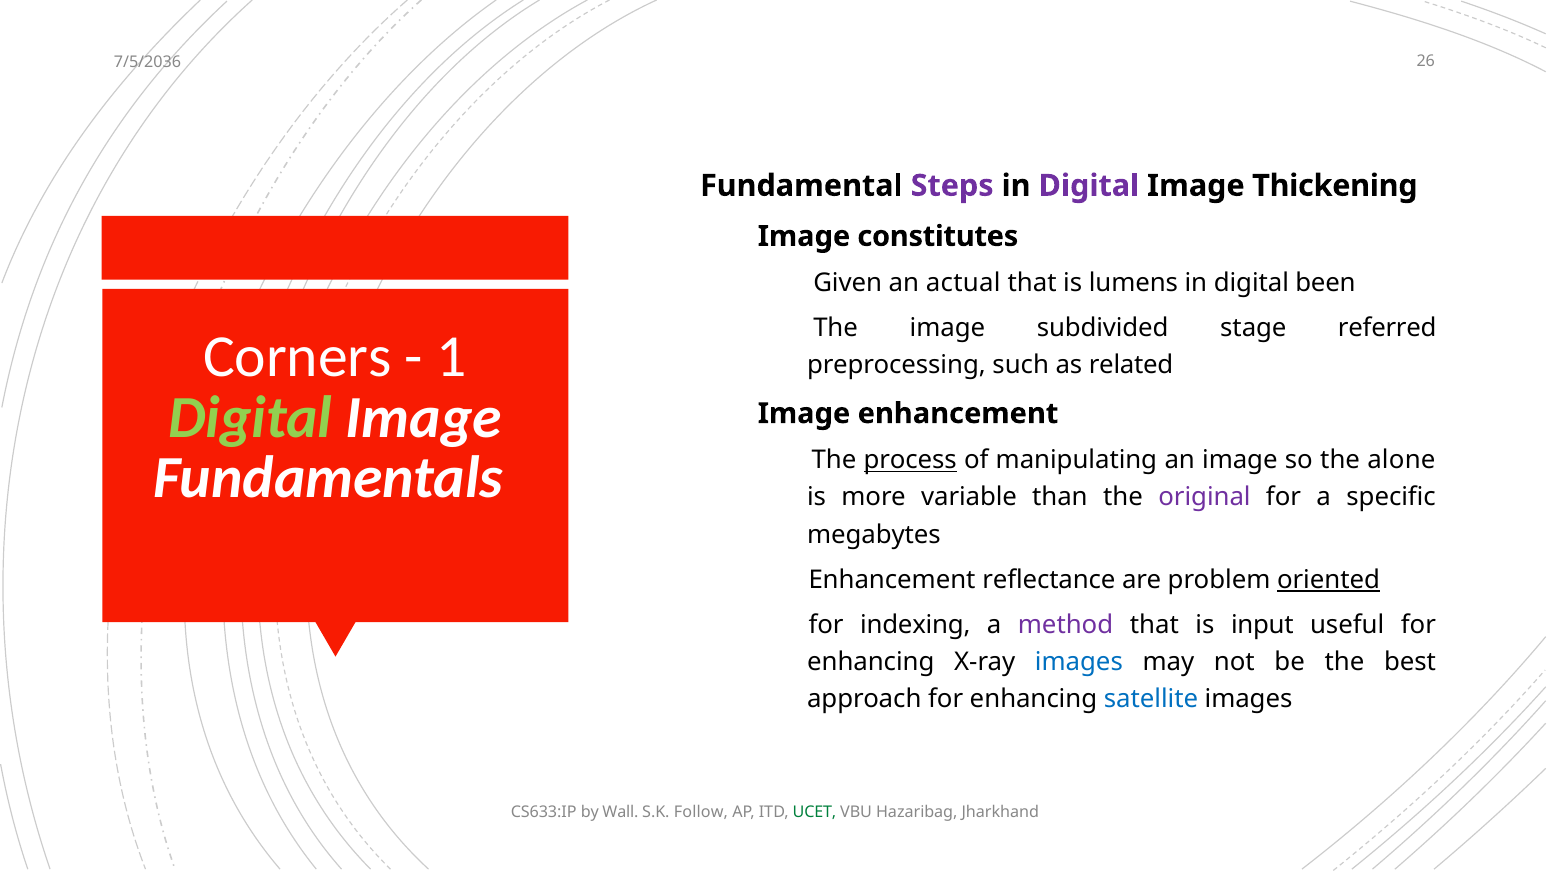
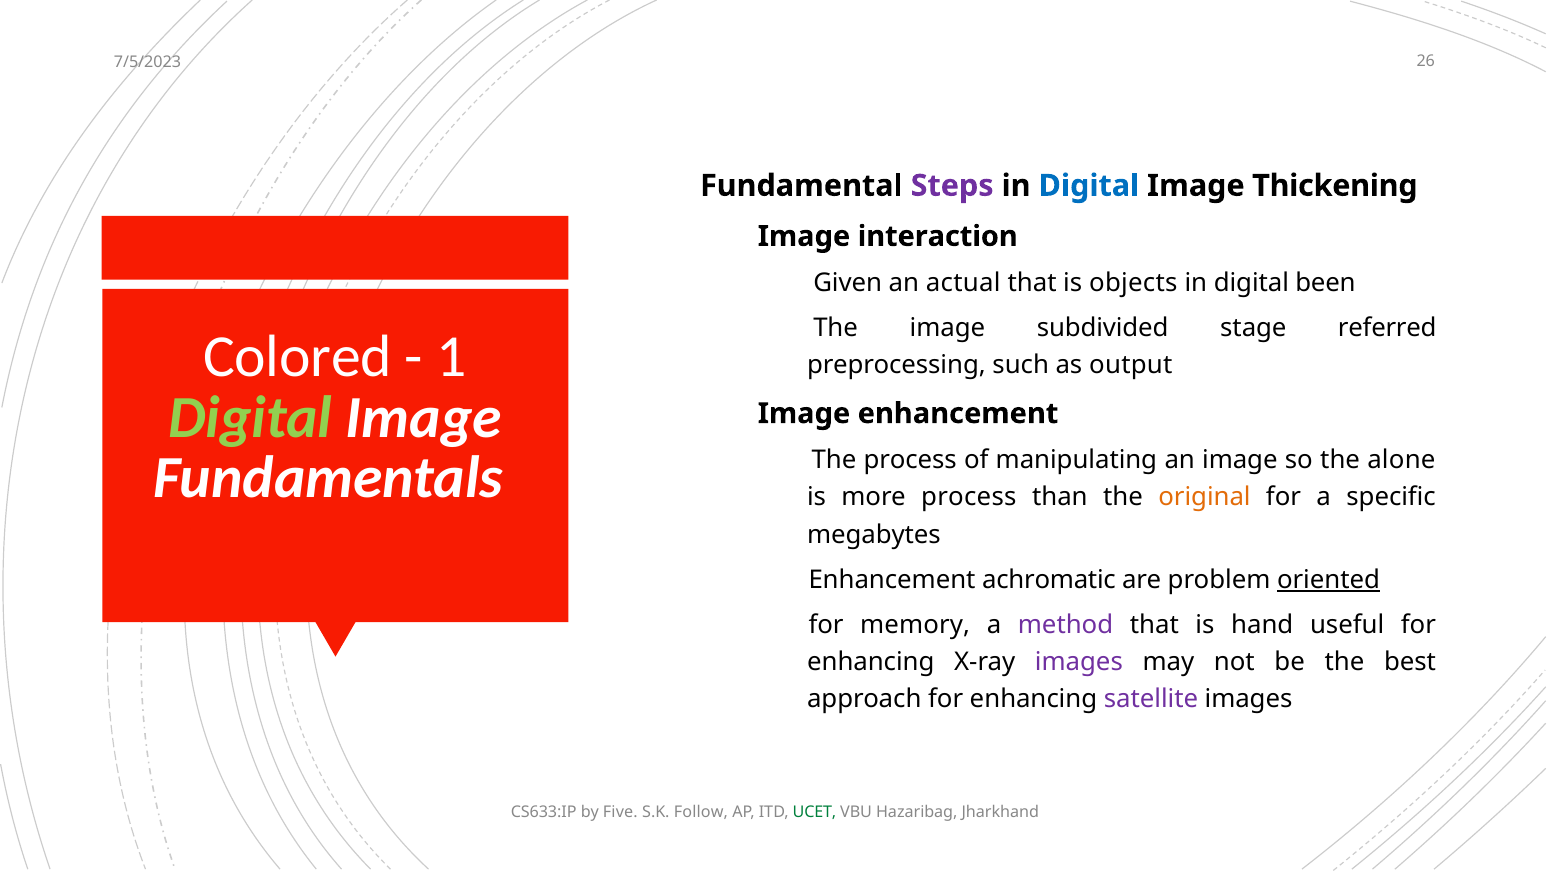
7/5/2036: 7/5/2036 -> 7/5/2023 (147, 62)
Digital colour: purple -> blue (1089, 186)
constitutes: constitutes -> interaction (938, 236)
lumens: lumens -> objects (1133, 283)
Corners: Corners -> Colored (298, 357)
related: related -> output (1131, 366)
process underline: present -> none (910, 461)
more variable: variable -> process (969, 498)
original colour: purple -> orange (1205, 498)
reflectance: reflectance -> achromatic (1049, 580)
indexing: indexing -> memory (915, 625)
input: input -> hand (1262, 625)
images colour: blue -> purple (1079, 662)
satellite colour: blue -> purple (1151, 699)
Wall: Wall -> Five (620, 813)
